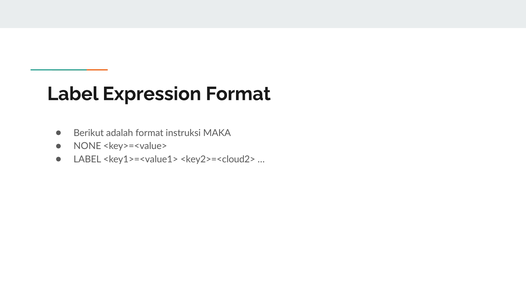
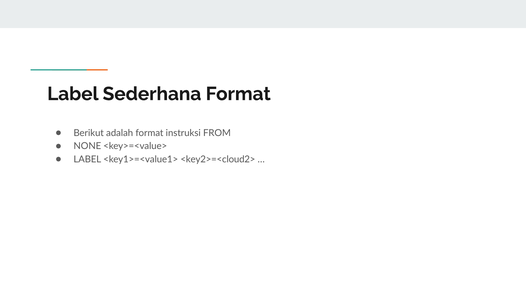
Expression: Expression -> Sederhana (152, 94)
MAKA: MAKA -> FROM (217, 133)
